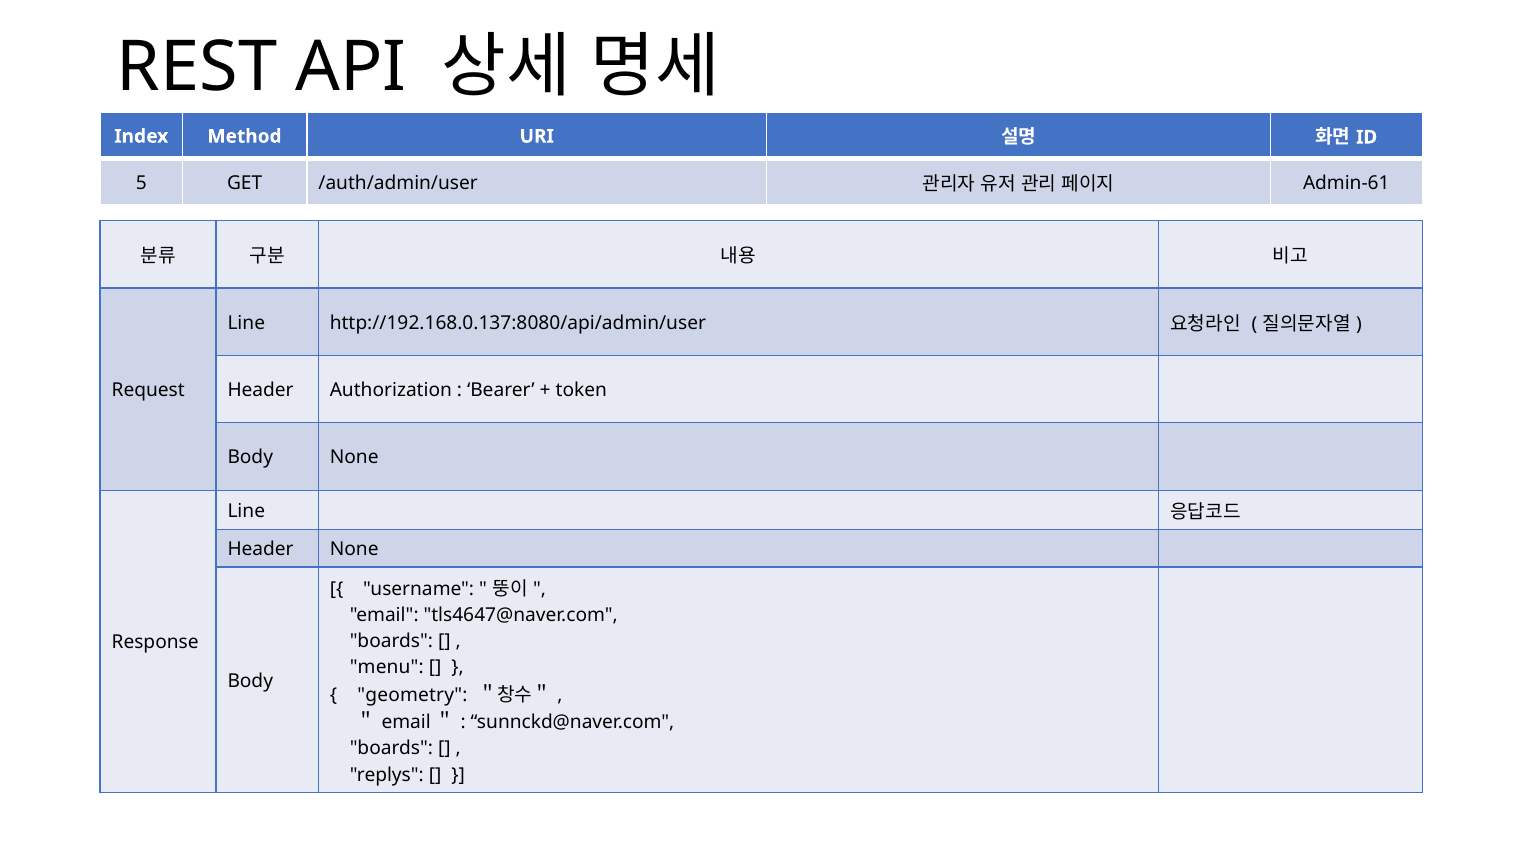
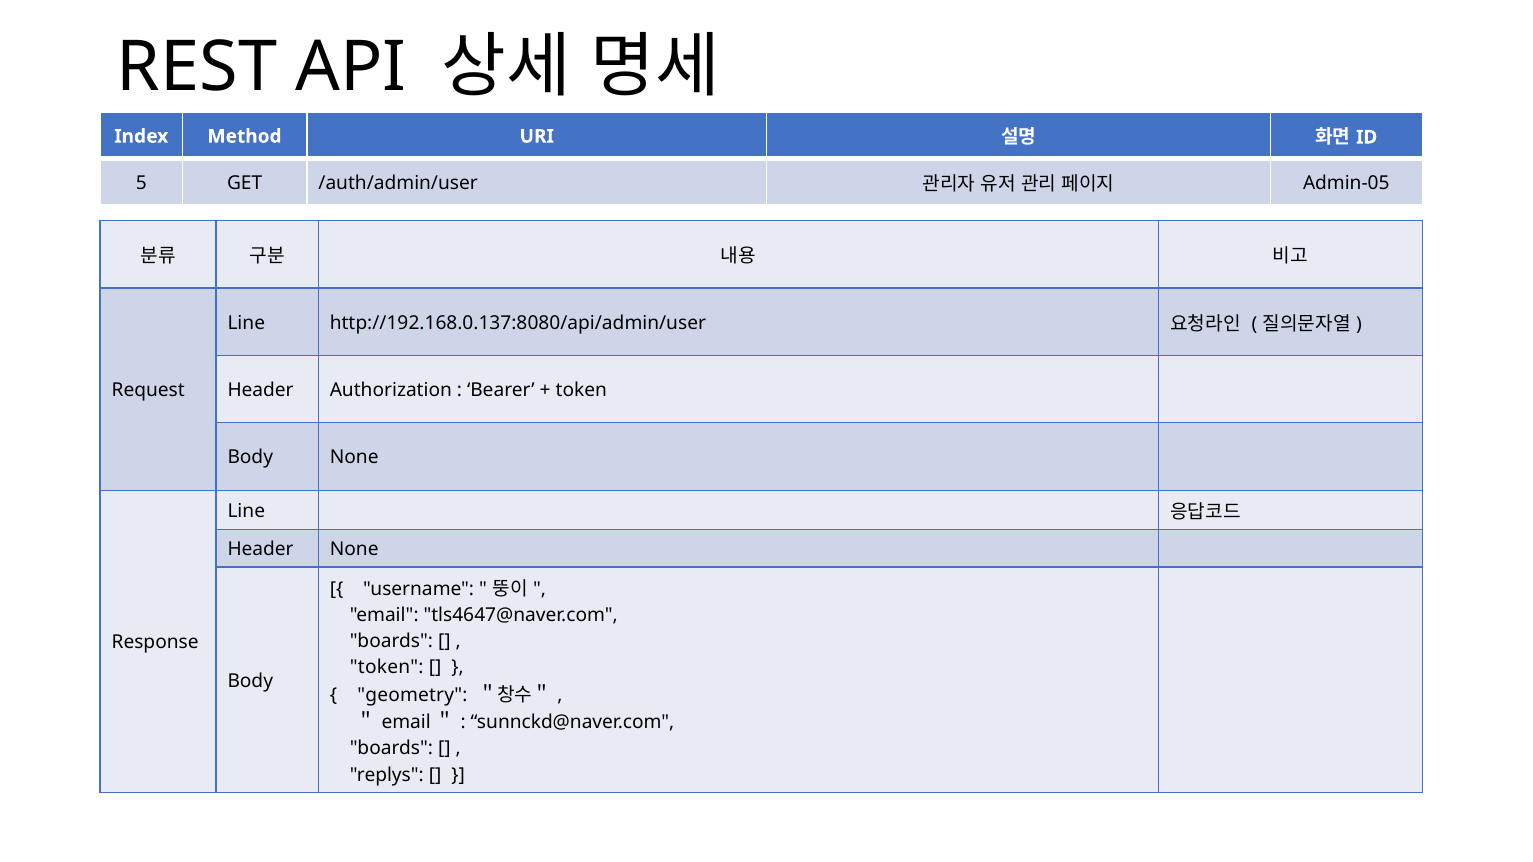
Admin-61: Admin-61 -> Admin-05 (1346, 183)
menu: menu -> token (387, 667)
